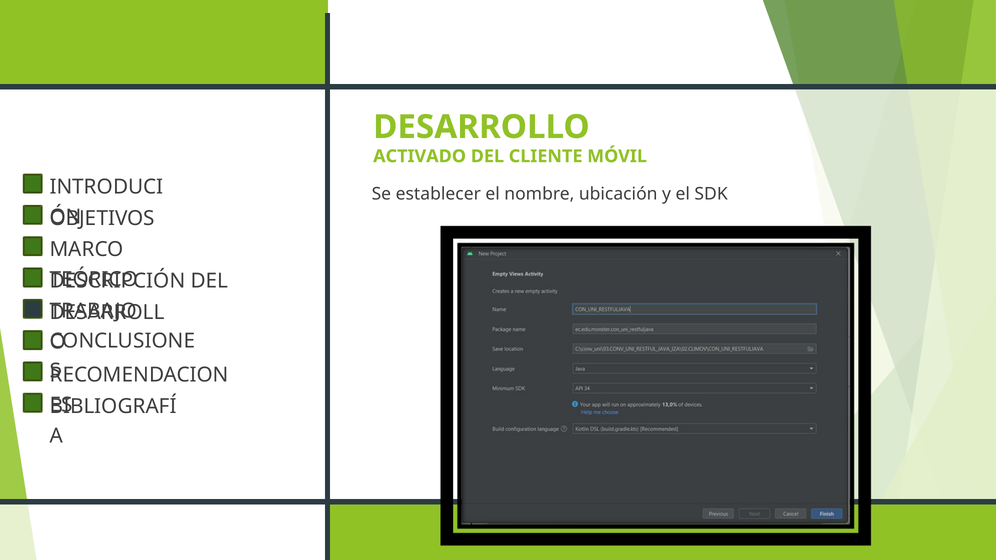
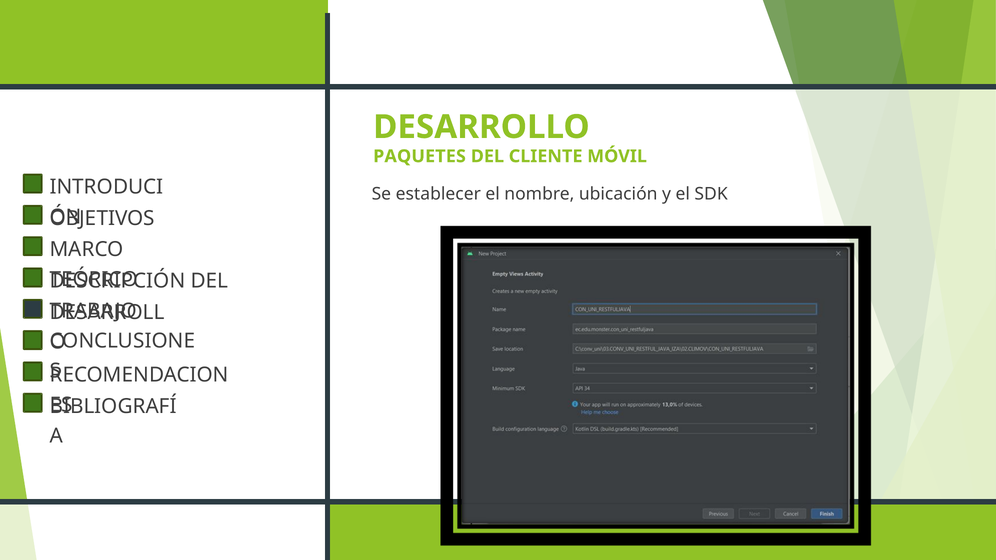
ACTIVADO: ACTIVADO -> PAQUETES (419, 156)
